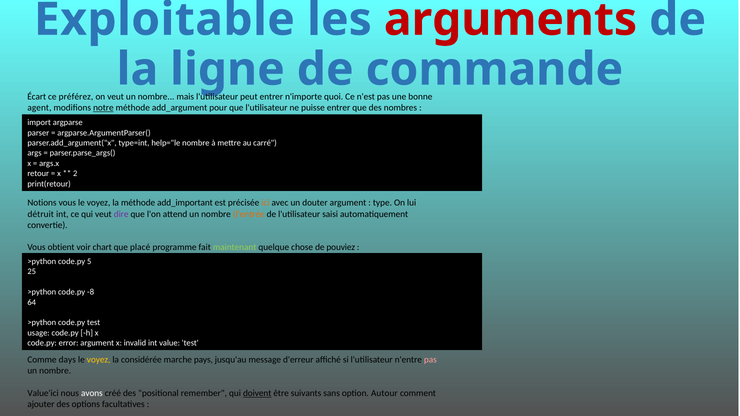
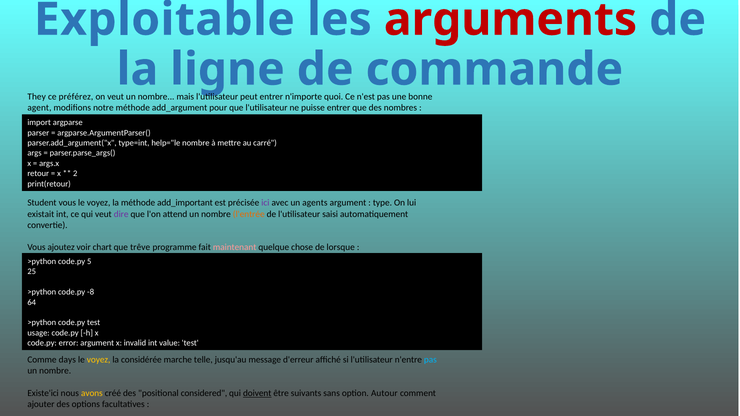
Écart: Écart -> They (37, 97)
notre underline: present -> none (103, 108)
Notions: Notions -> Student (42, 203)
ici colour: orange -> purple (265, 203)
douter: douter -> agents (315, 203)
détruit: détruit -> existait (41, 214)
obtient: obtient -> ajoutez (61, 247)
placé: placé -> trêve (140, 247)
maintenant colour: light green -> pink (235, 247)
pouviez: pouviez -> lorsque (341, 247)
pays: pays -> telle (203, 360)
pas colour: pink -> light blue (430, 360)
Value'ici: Value'ici -> Existe'ici (43, 393)
avons colour: white -> yellow (92, 393)
remember: remember -> considered (204, 393)
